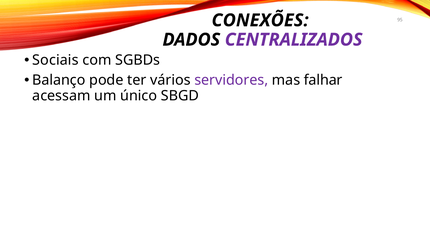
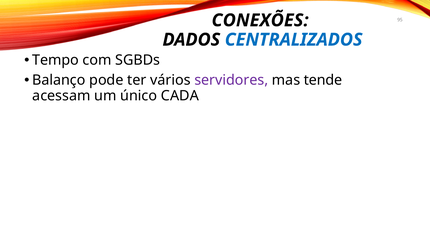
CENTRALIZADOS colour: purple -> blue (294, 40)
Sociais: Sociais -> Tempo (56, 60)
falhar: falhar -> tende (323, 80)
SBGD: SBGD -> CADA (180, 96)
